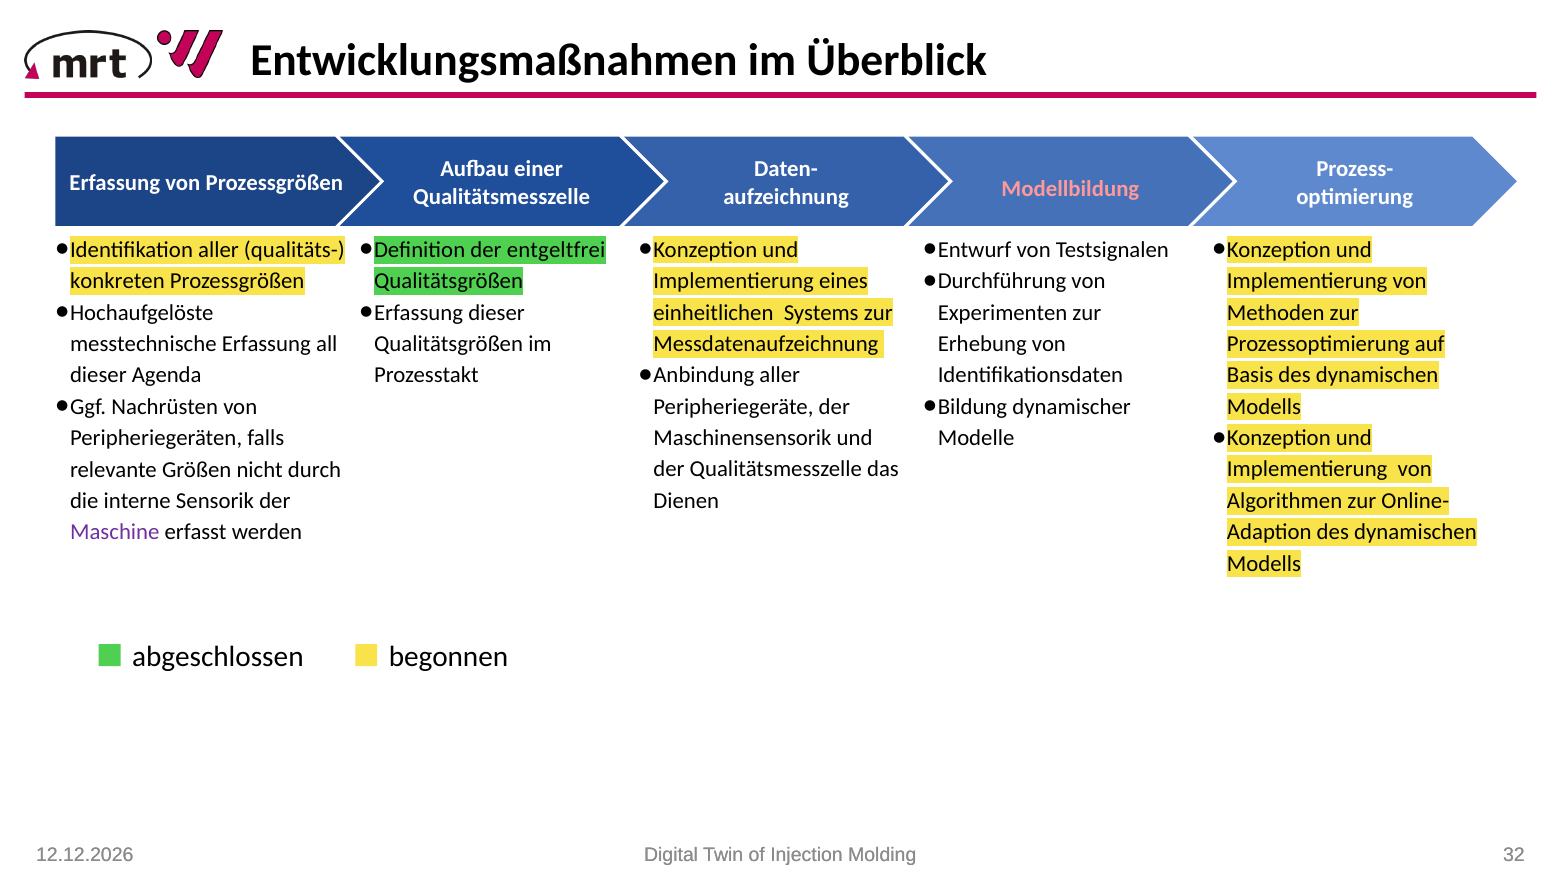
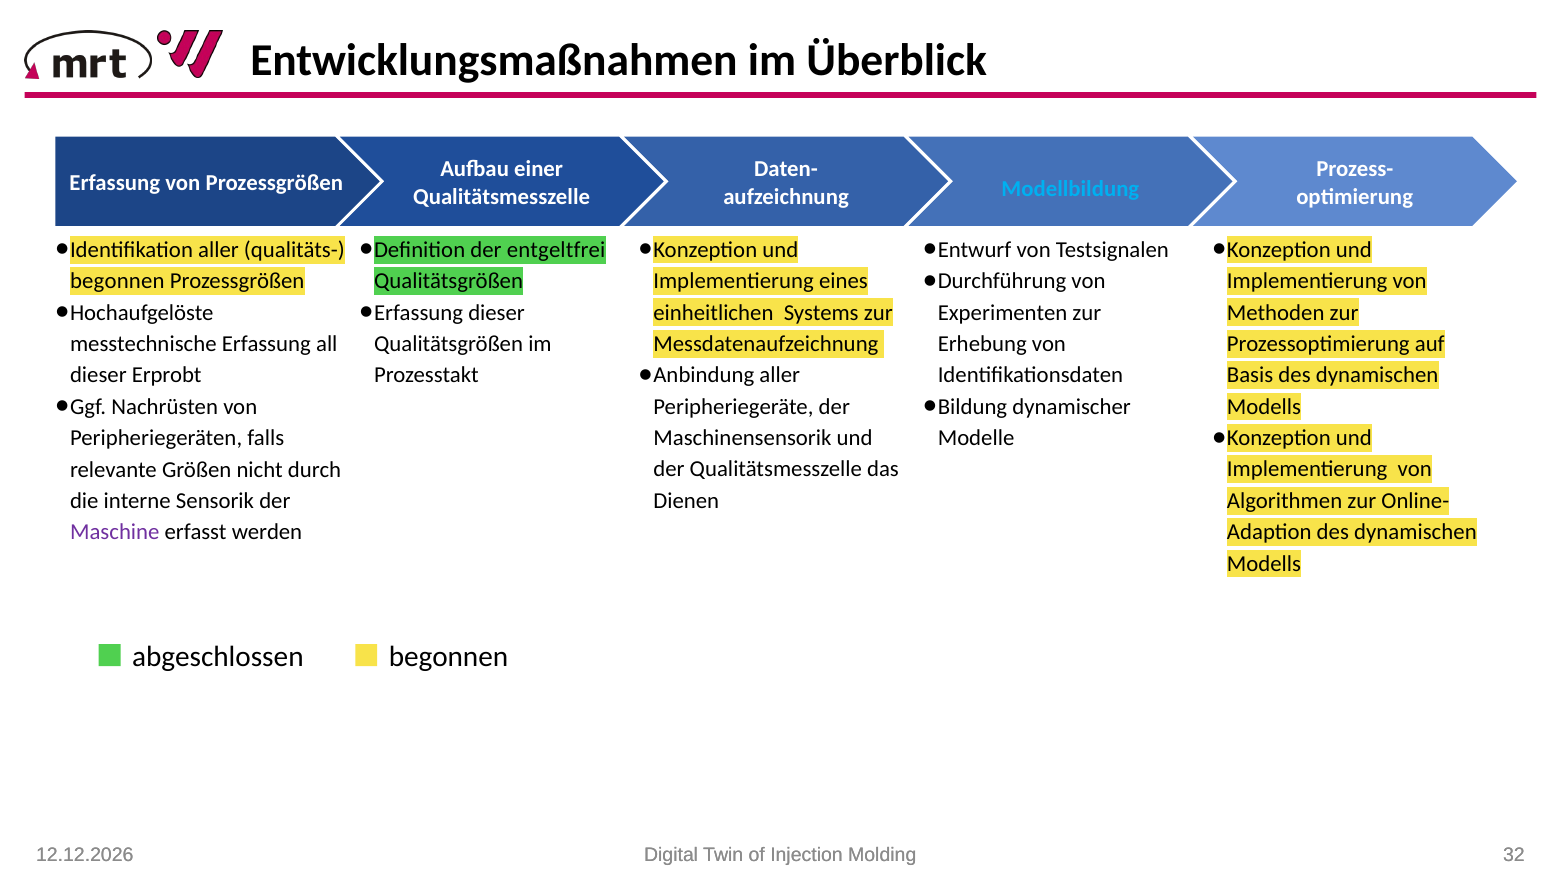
Modellbildung colour: pink -> light blue (1070, 189)
konkreten: konkreten -> begonnen (117, 281)
Agenda: Agenda -> Erprobt (167, 375)
